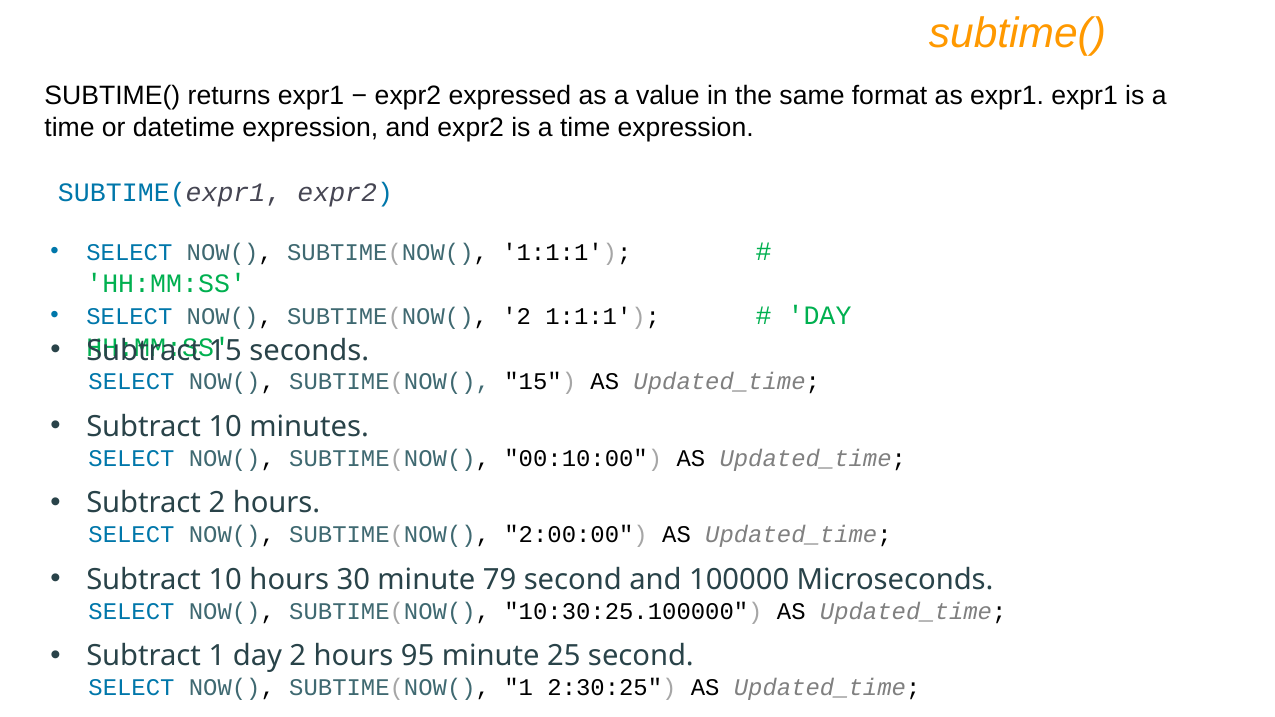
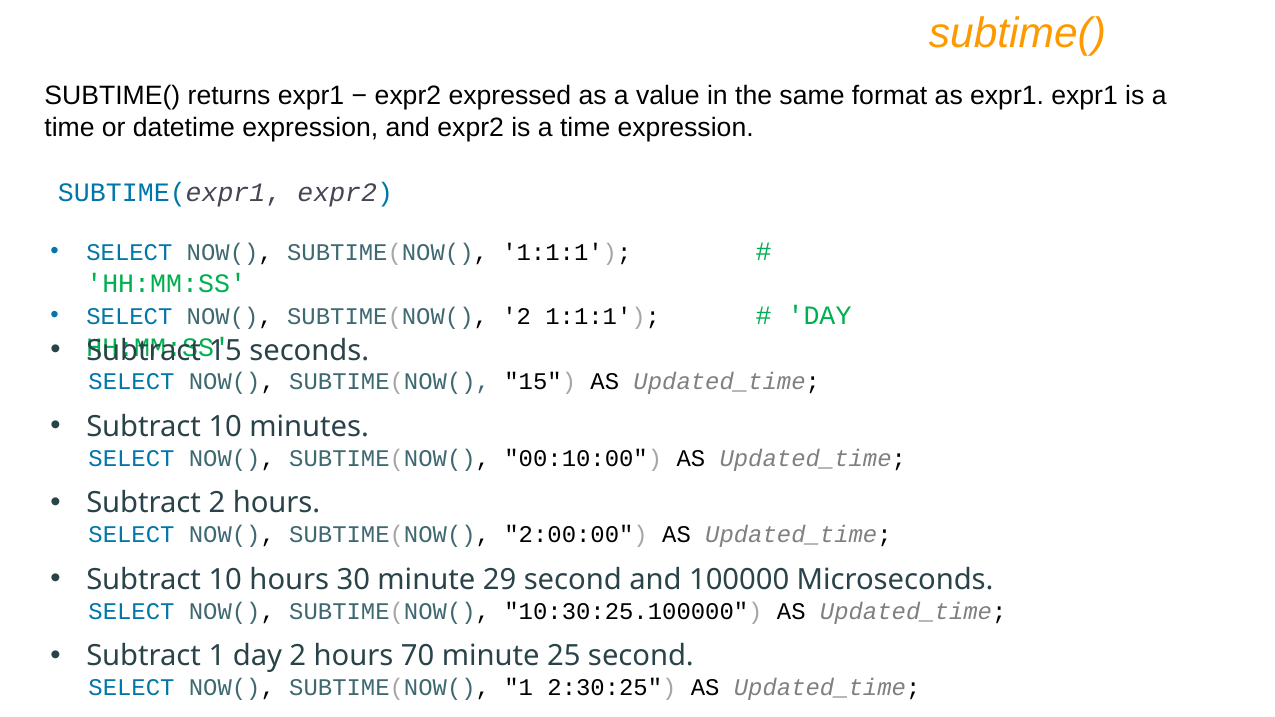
79: 79 -> 29 (500, 580)
95: 95 -> 70 (418, 656)
